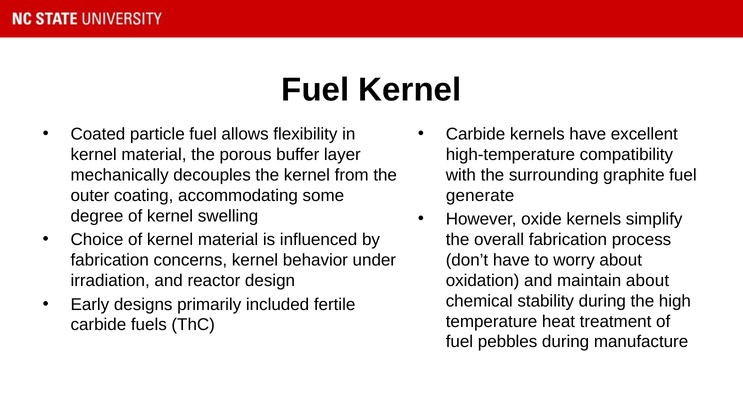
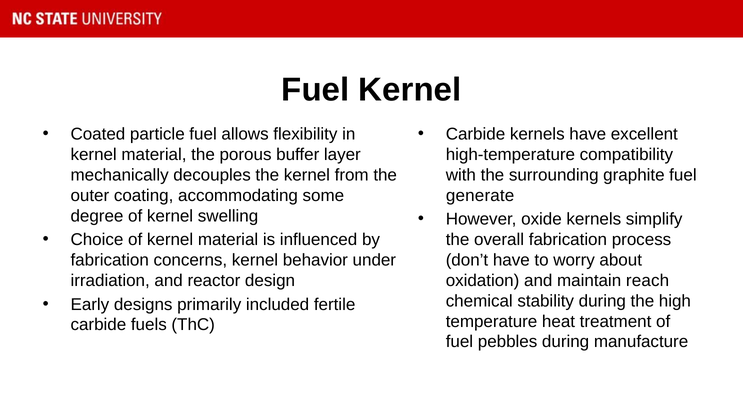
maintain about: about -> reach (648, 281)
